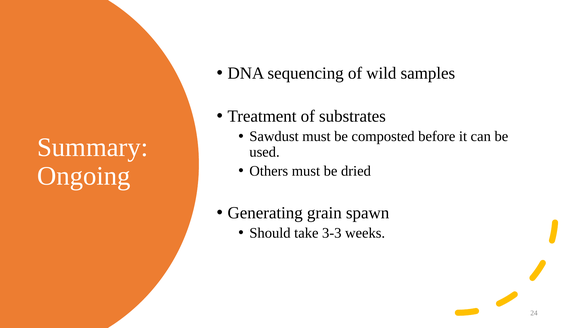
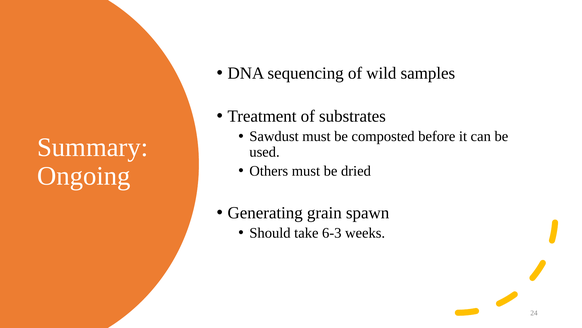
3-3: 3-3 -> 6-3 (332, 232)
